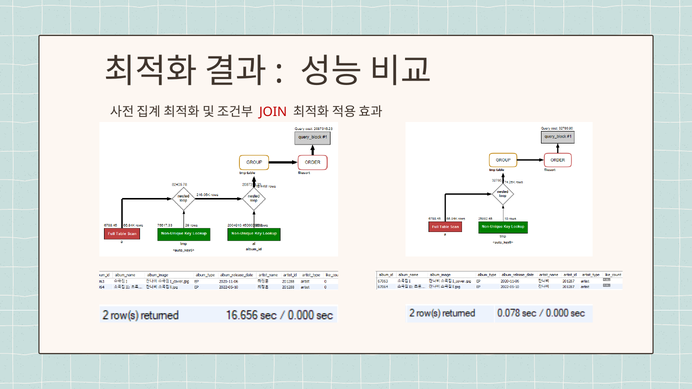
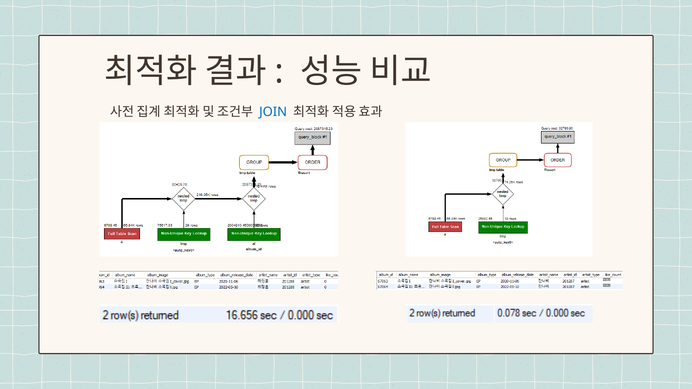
JOIN colour: red -> blue (273, 112)
